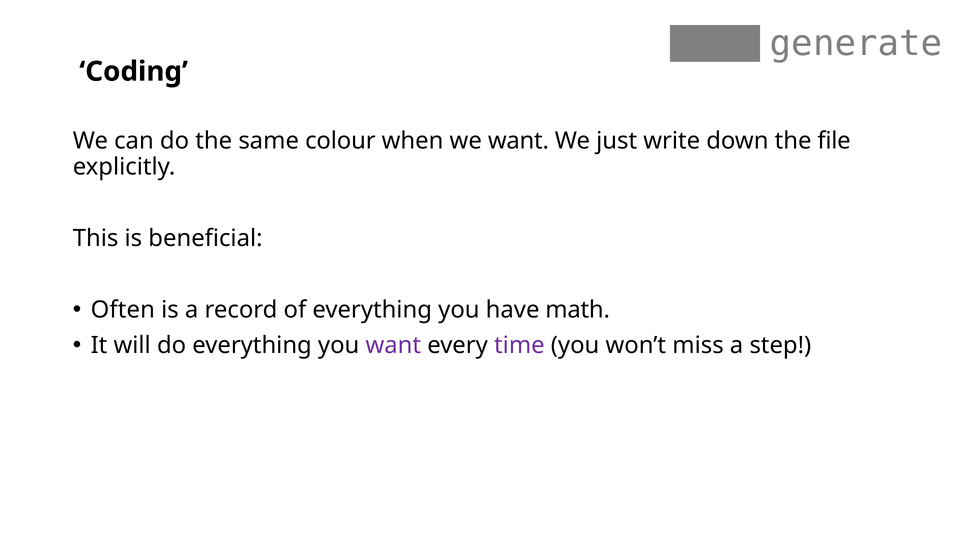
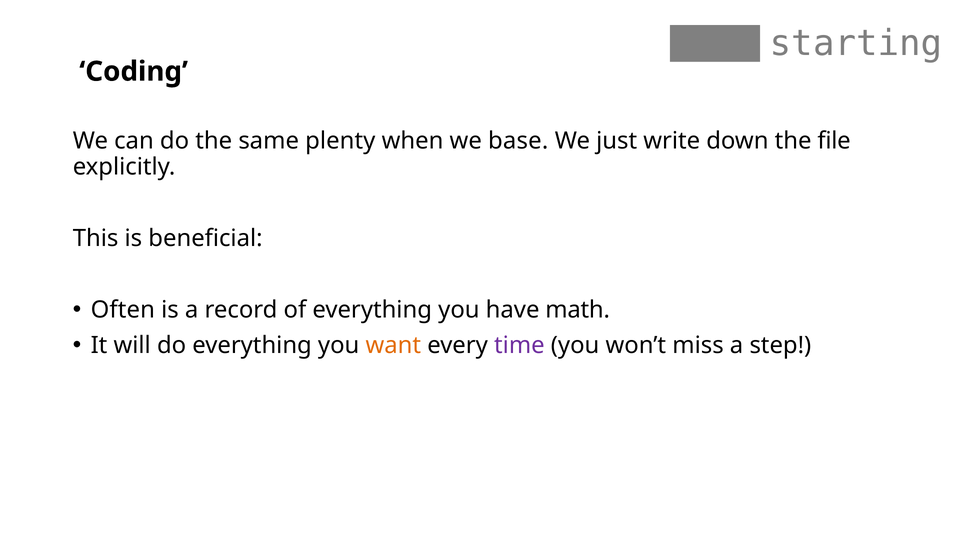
generate: generate -> starting (856, 43)
colour: colour -> plenty (340, 141)
we want: want -> base (518, 141)
want colour: purple -> orange (393, 345)
